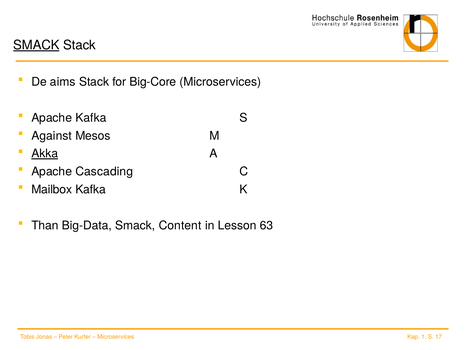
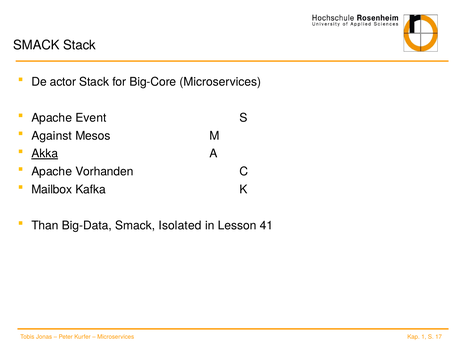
SMACK underline: present -> none (36, 45)
aims: aims -> actor (63, 82)
Apache Kafka: Kafka -> Event (91, 118)
Cascading: Cascading -> Vorhanden (104, 172)
Content: Content -> Isolated (180, 226)
63: 63 -> 41 (266, 226)
